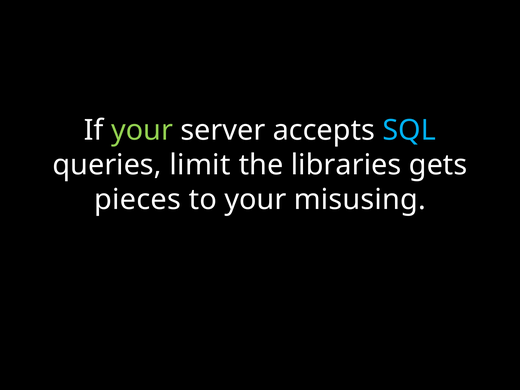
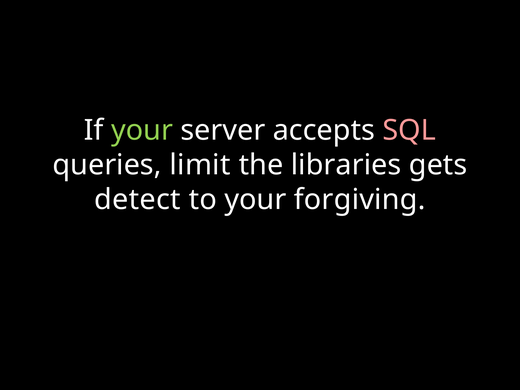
SQL colour: light blue -> pink (409, 130)
pieces: pieces -> detect (137, 200)
misusing: misusing -> forgiving (360, 200)
